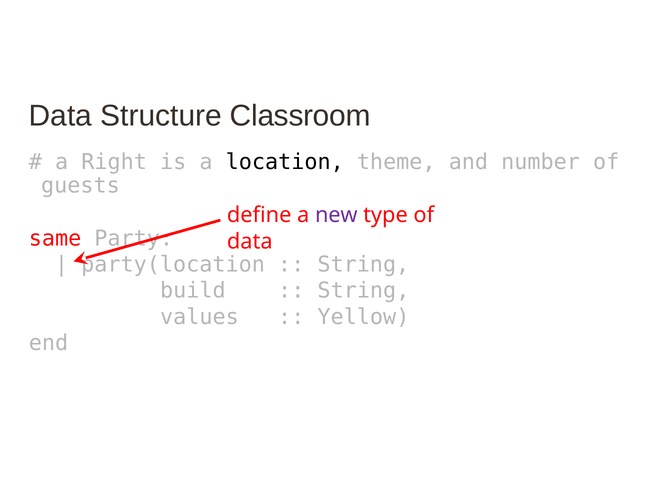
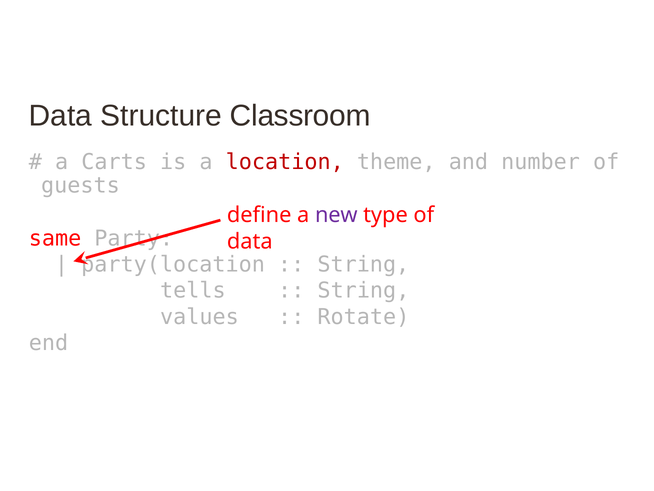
Right: Right -> Carts (114, 162)
location colour: black -> red (285, 162)
build: build -> tells (193, 290)
Yellow: Yellow -> Rotate (363, 317)
